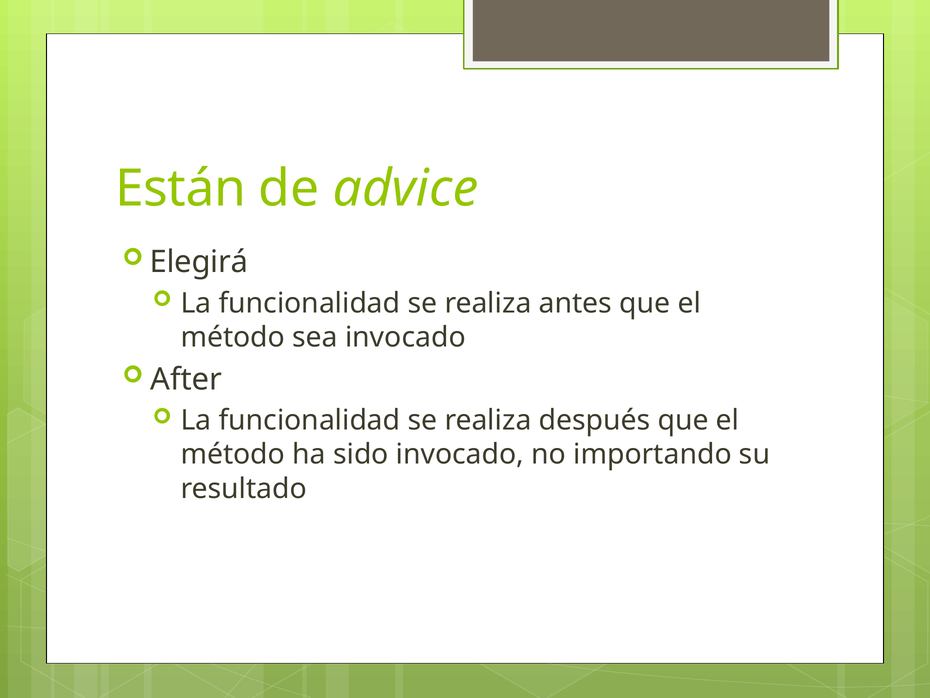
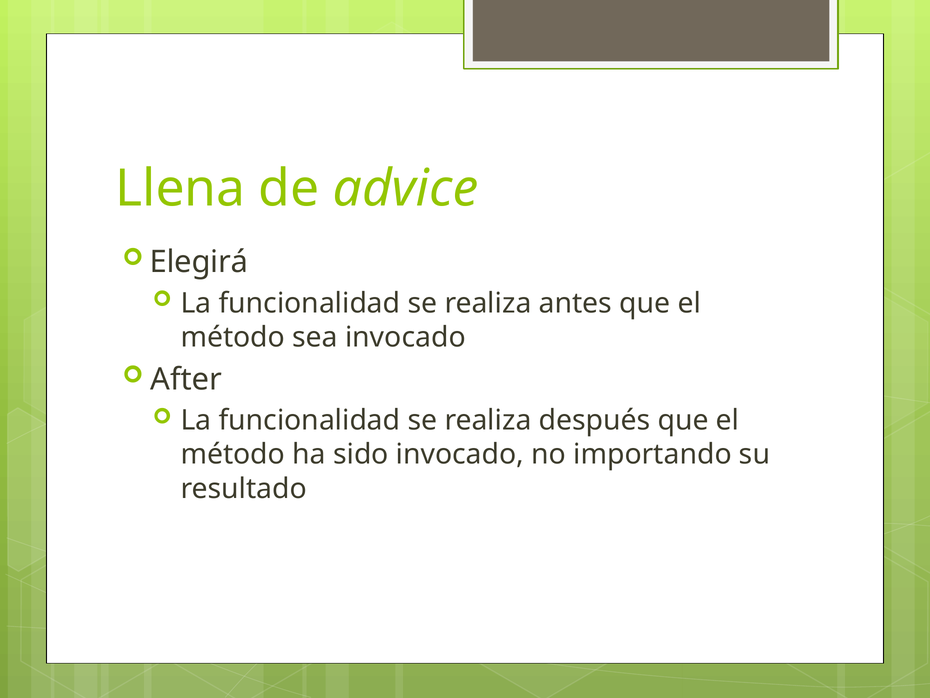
Están: Están -> Llena (180, 189)
